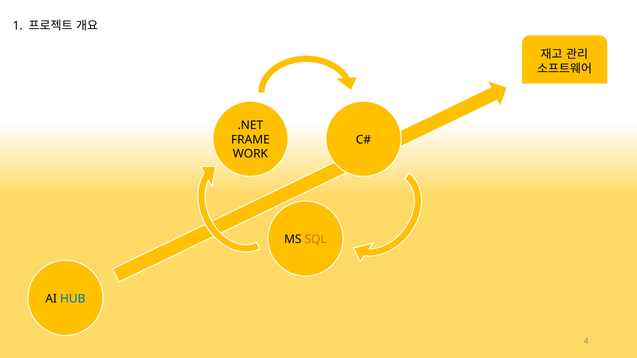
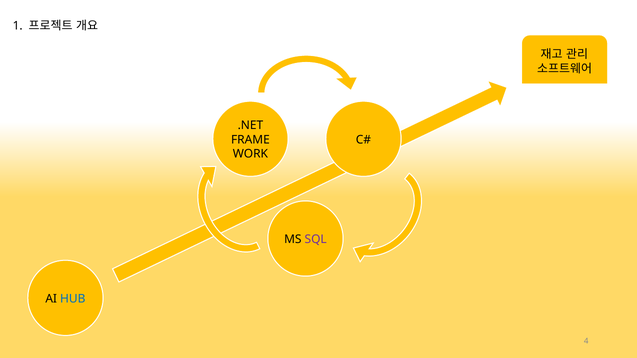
SQL colour: orange -> purple (316, 240)
